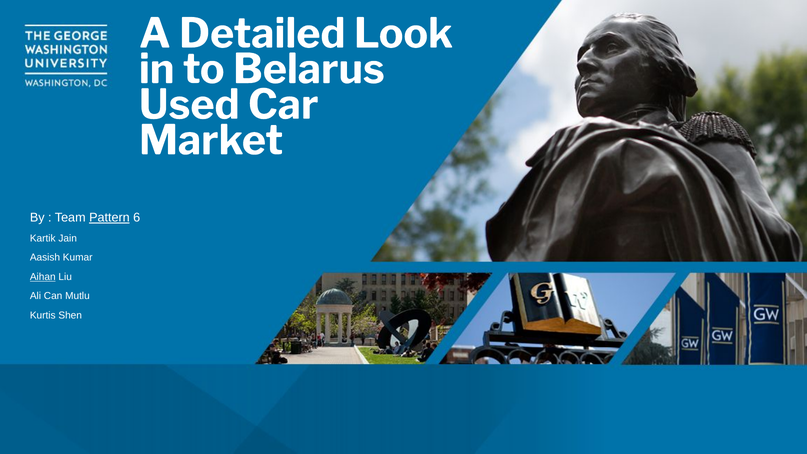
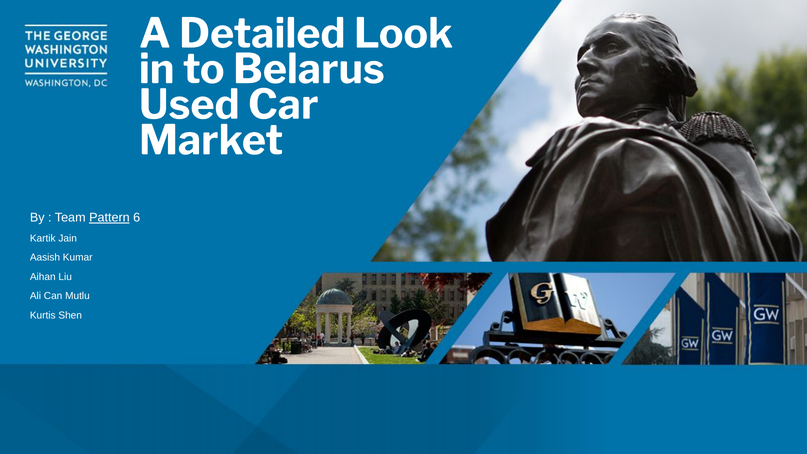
Aihan underline: present -> none (43, 277)
